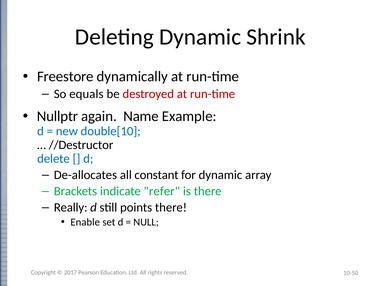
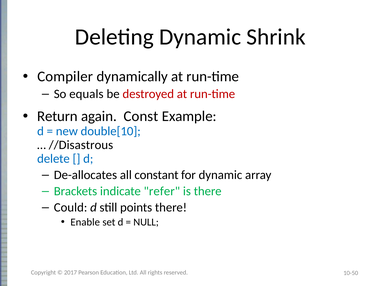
Freestore: Freestore -> Compiler (65, 76)
Nullptr: Nullptr -> Return (57, 116)
Name: Name -> Const (141, 116)
//Destructor: //Destructor -> //Disastrous (81, 145)
Really: Really -> Could (71, 207)
